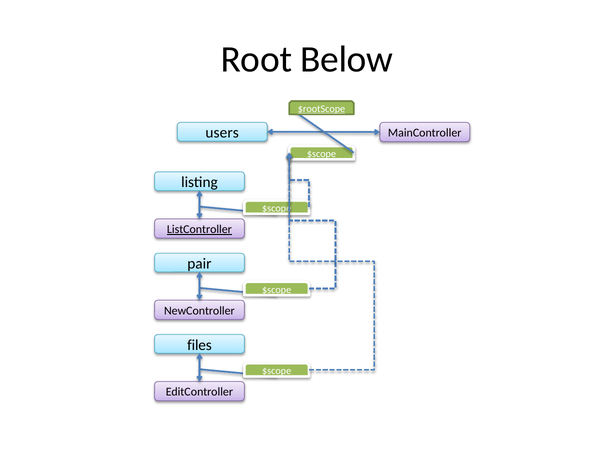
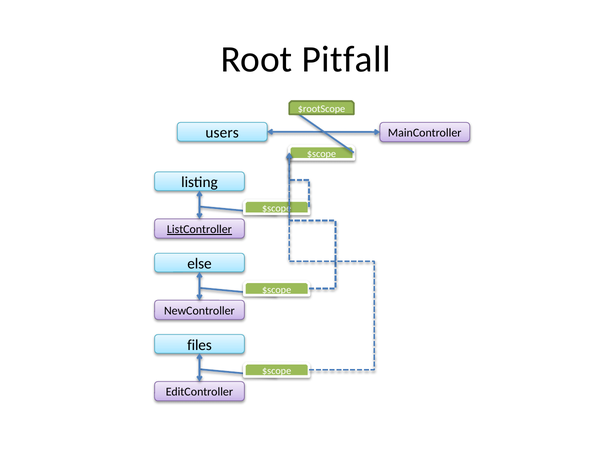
Below: Below -> Pitfall (346, 59)
$rootScope underline: present -> none (321, 109)
pair: pair -> else (199, 263)
